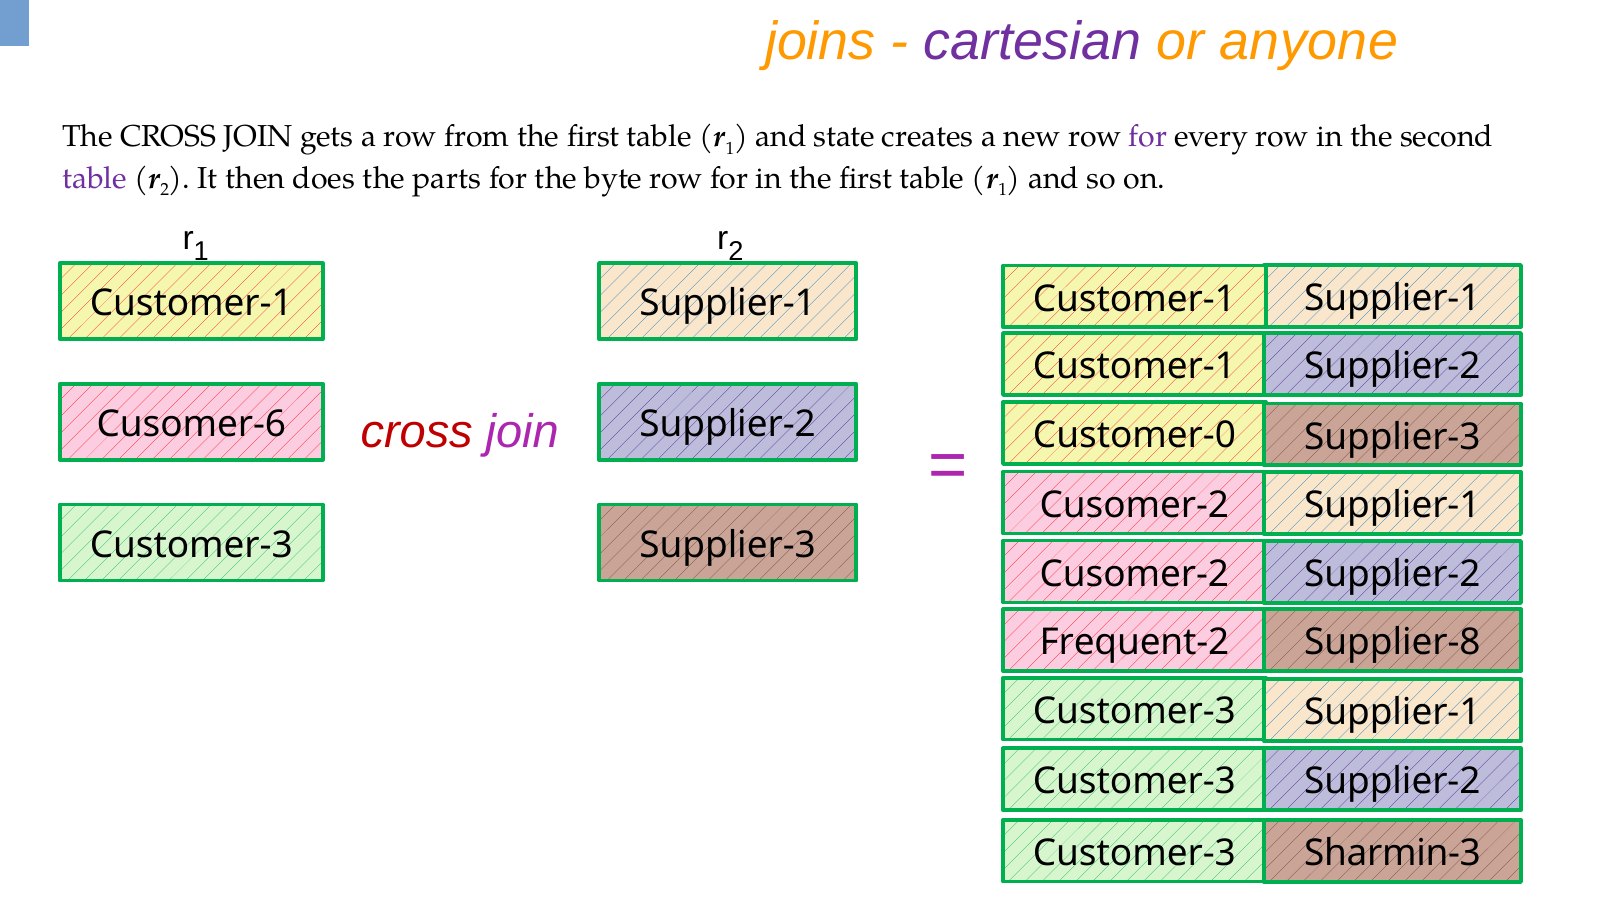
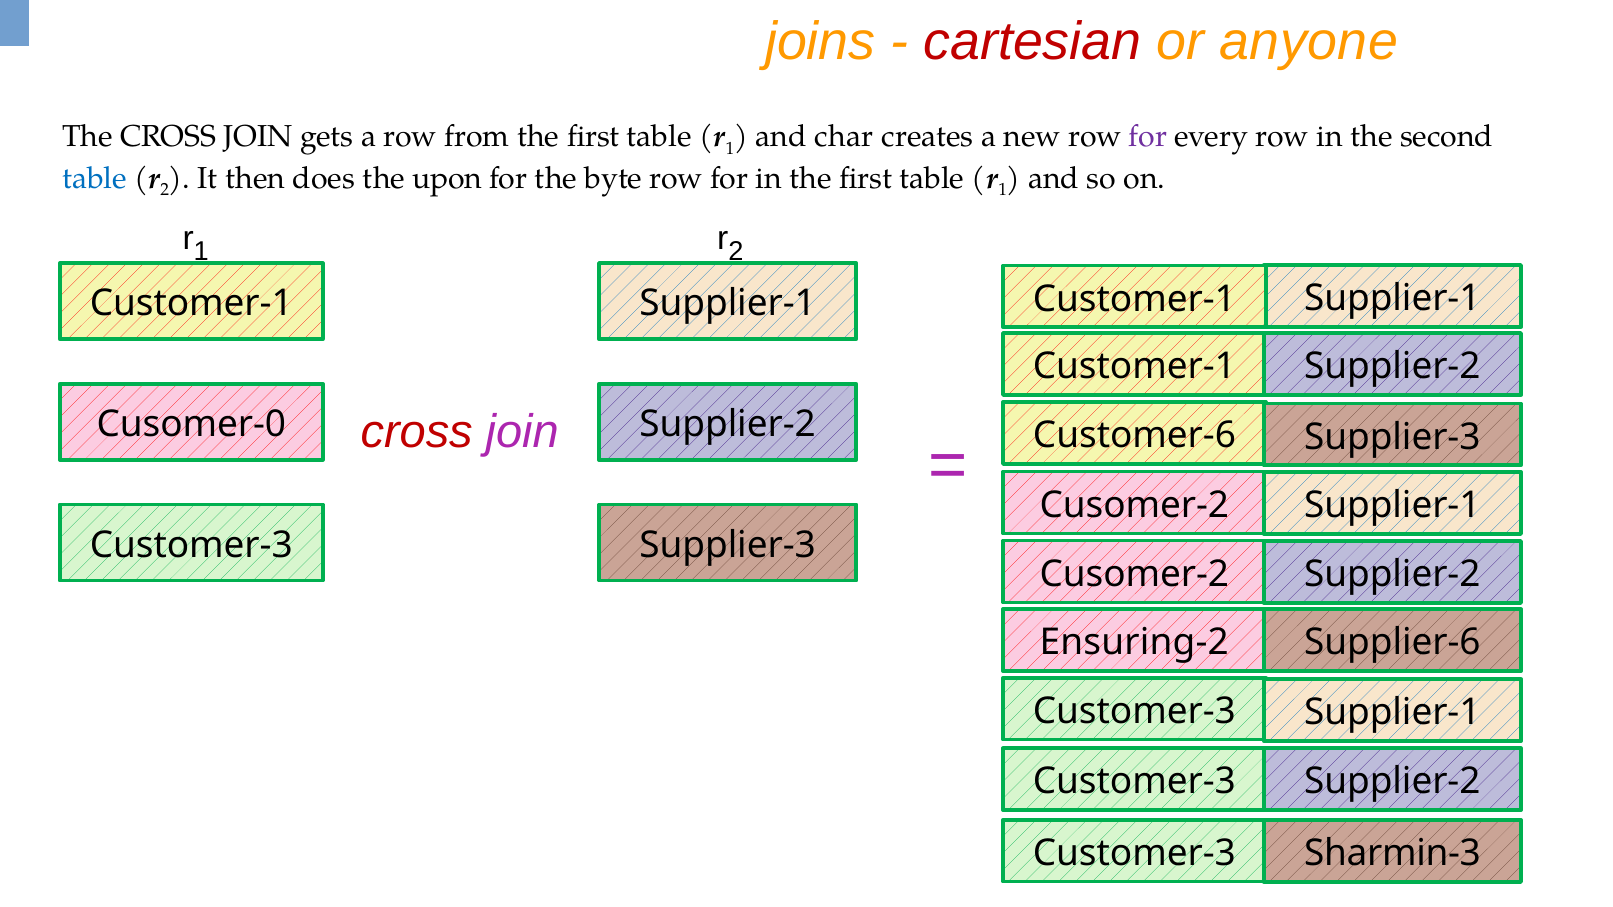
cartesian colour: purple -> red (1032, 42)
state: state -> char (844, 137)
table colour: purple -> blue (95, 178)
parts: parts -> upon (447, 178)
Cusomer-6: Cusomer-6 -> Cusomer-0 (191, 425)
Customer-0: Customer-0 -> Customer-6 (1134, 436)
Frequent-2: Frequent-2 -> Ensuring-2 (1134, 643)
Supplier-8: Supplier-8 -> Supplier-6 (1392, 643)
